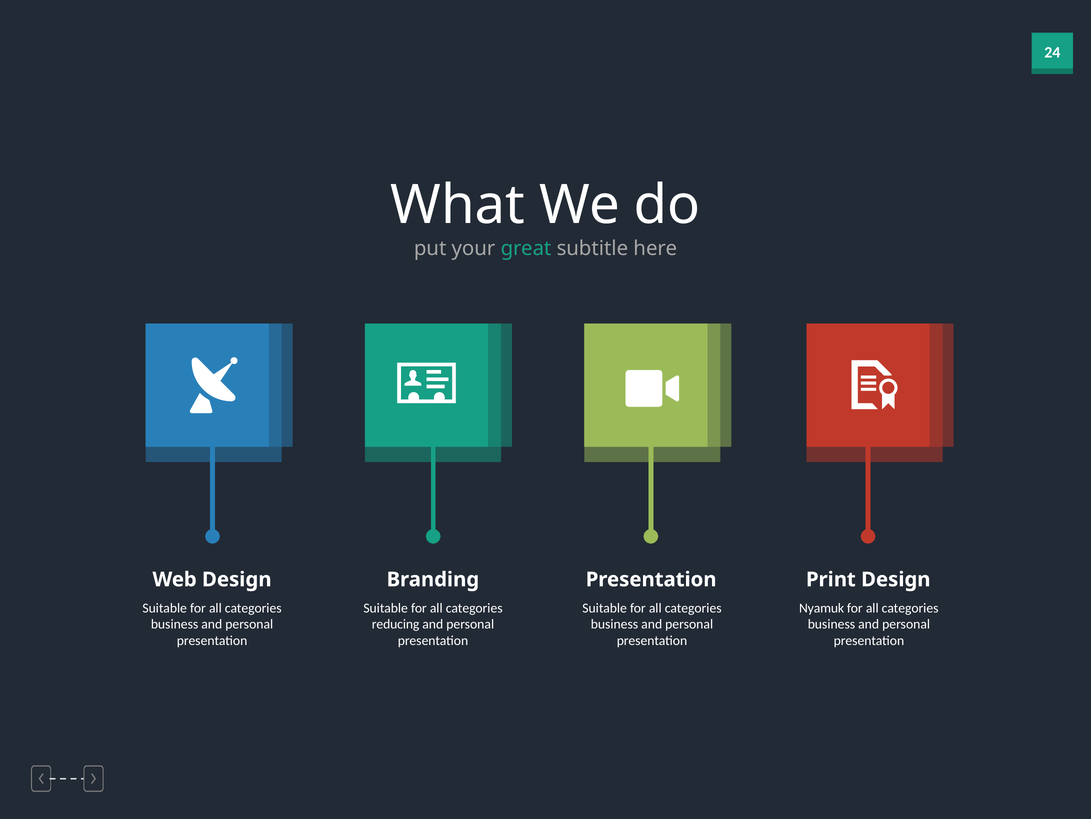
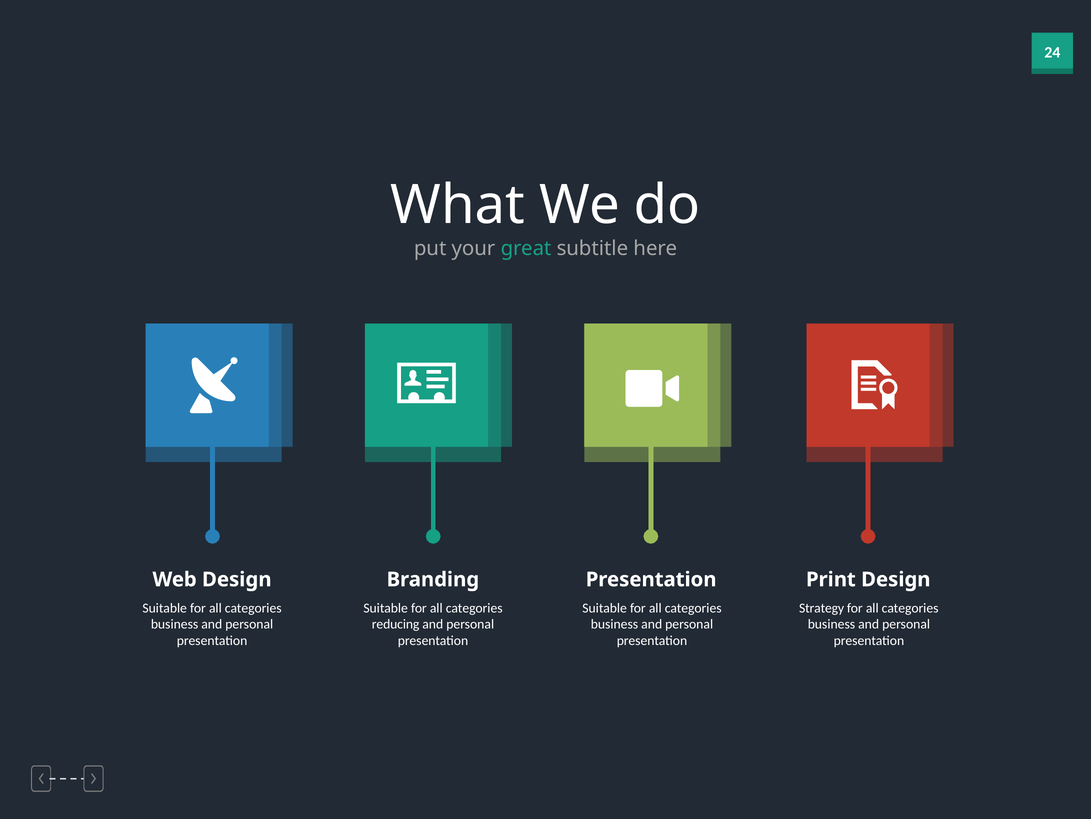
Nyamuk: Nyamuk -> Strategy (822, 607)
